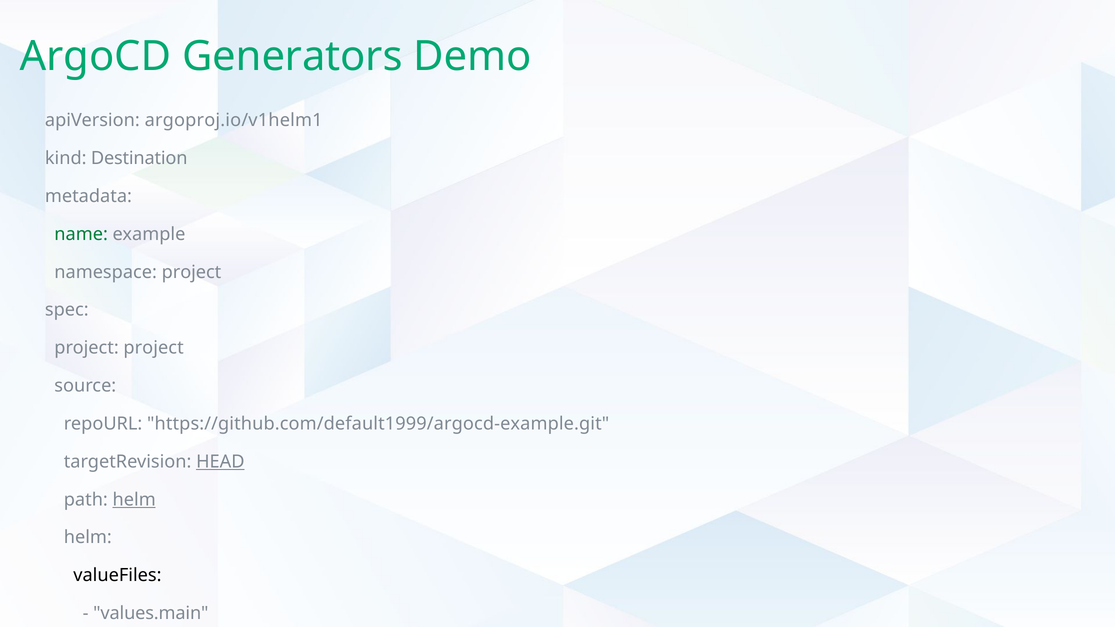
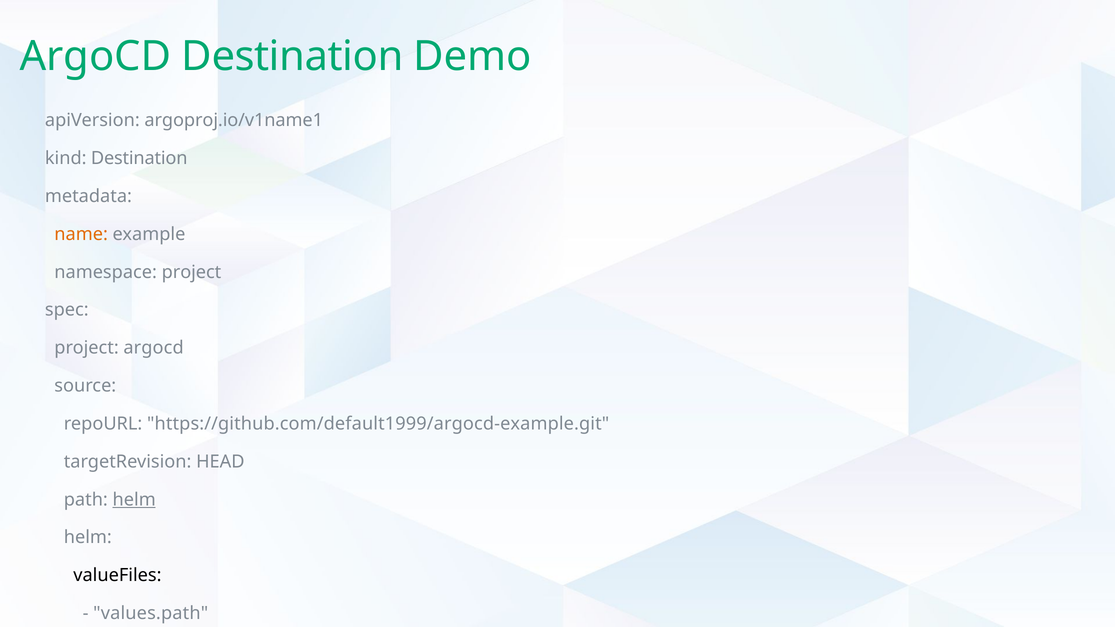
ArgoCD Generators: Generators -> Destination (292, 56)
argoproj.io/v1helm1: argoproj.io/v1helm1 -> argoproj.io/v1name1 (234, 120)
name colour: green -> orange (81, 234)
project project: project -> argocd (154, 348)
HEAD underline: present -> none (220, 462)
values.main: values.main -> values.path (151, 613)
